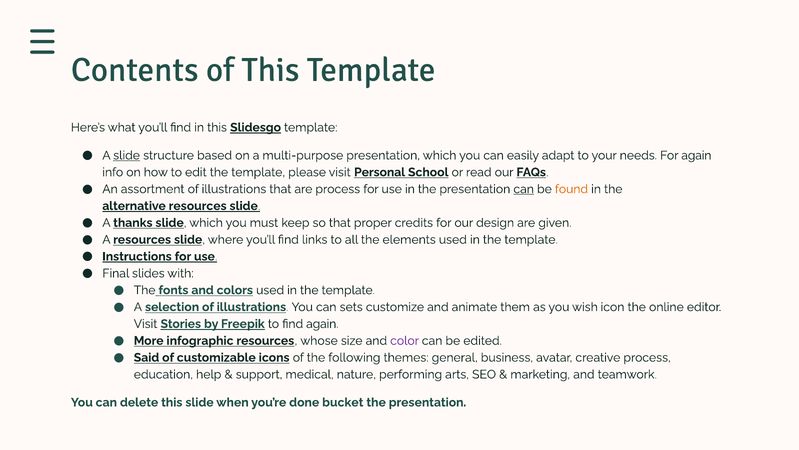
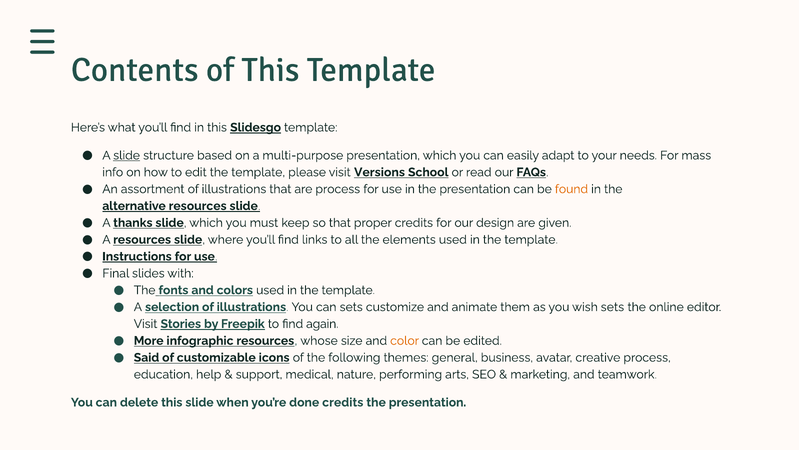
For again: again -> mass (696, 155)
Personal: Personal -> Versions (380, 172)
can underline: present -> none (524, 189)
wish icon: icon -> sets (612, 307)
color colour: purple -> orange (405, 340)
done bucket: bucket -> credits (343, 402)
